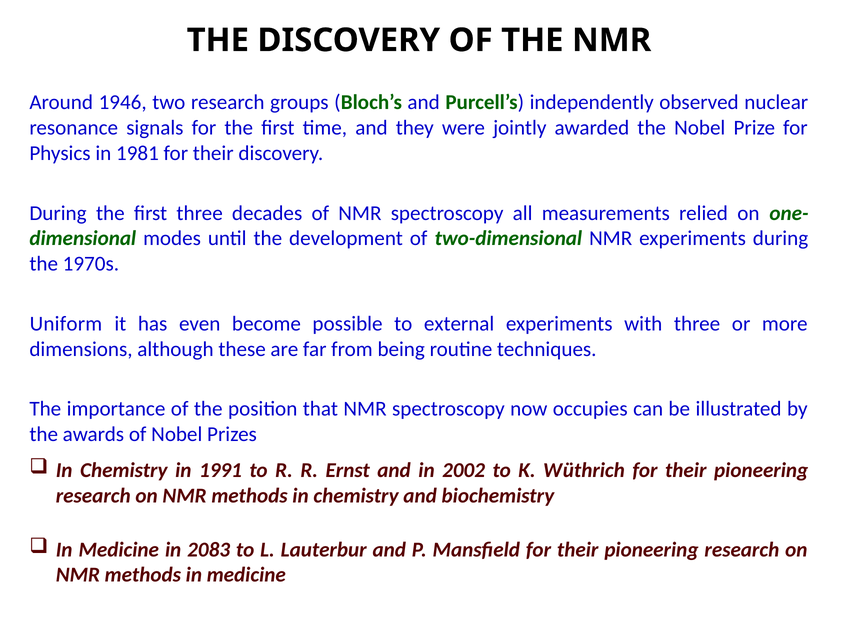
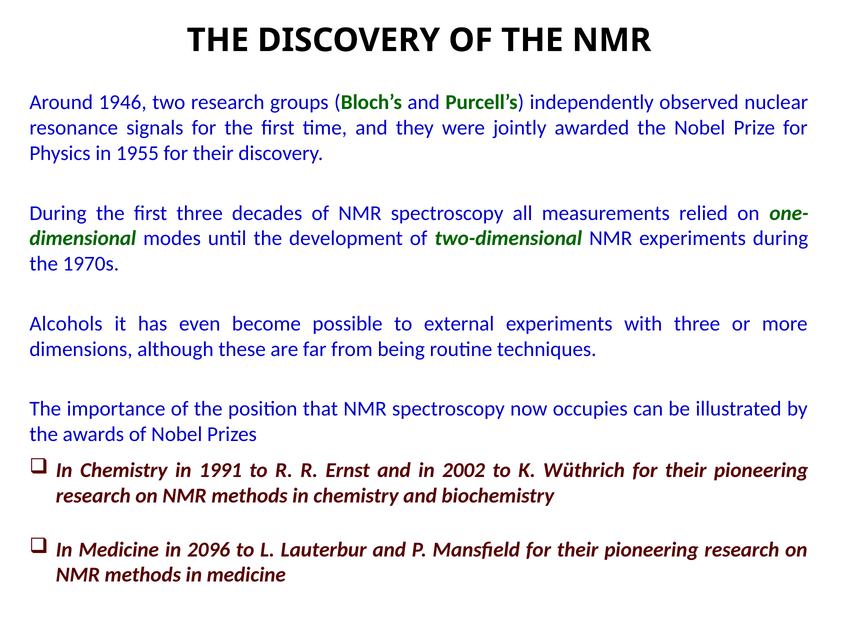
1981: 1981 -> 1955 (137, 153)
Uniform: Uniform -> Alcohols (66, 324)
2083: 2083 -> 2096 (209, 549)
